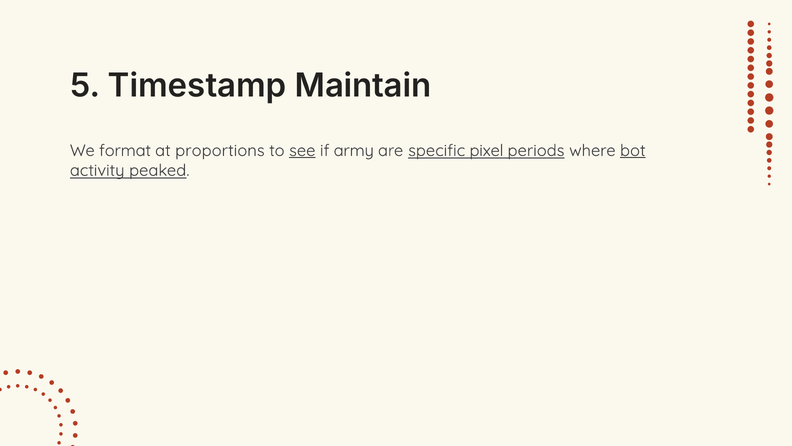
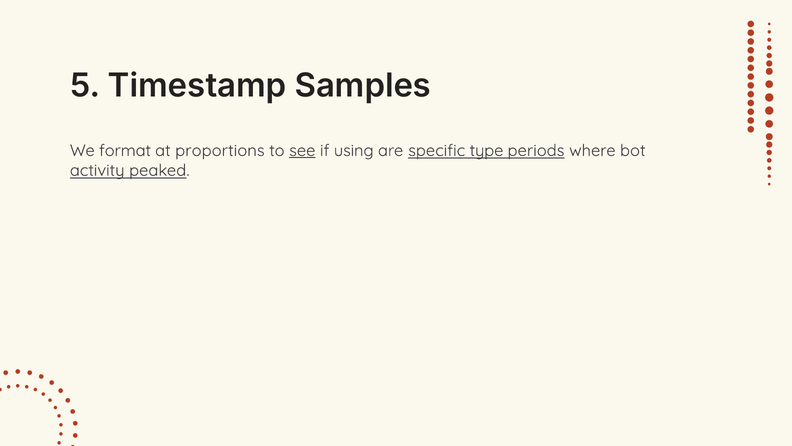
Maintain: Maintain -> Samples (363, 86)
army: army -> using (354, 150)
pixel: pixel -> type (487, 150)
bot underline: present -> none (633, 150)
